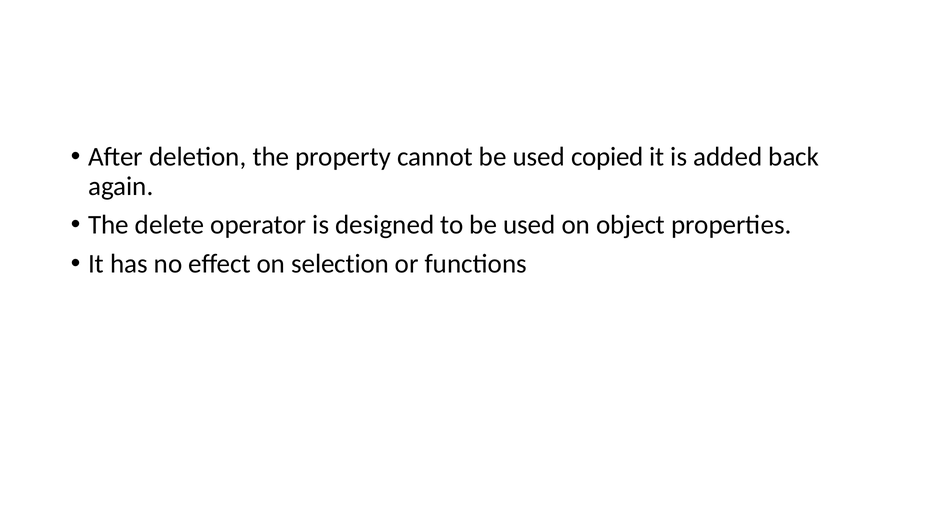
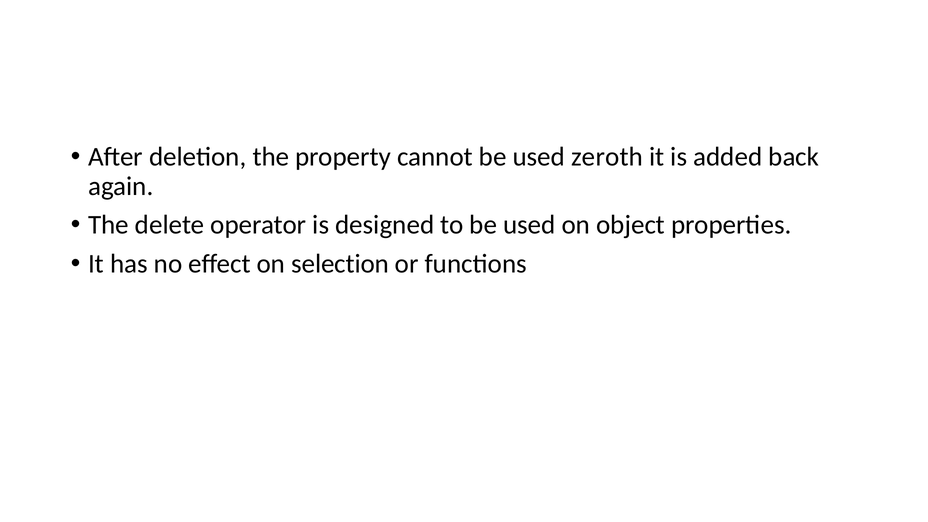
copied: copied -> zeroth (607, 157)
